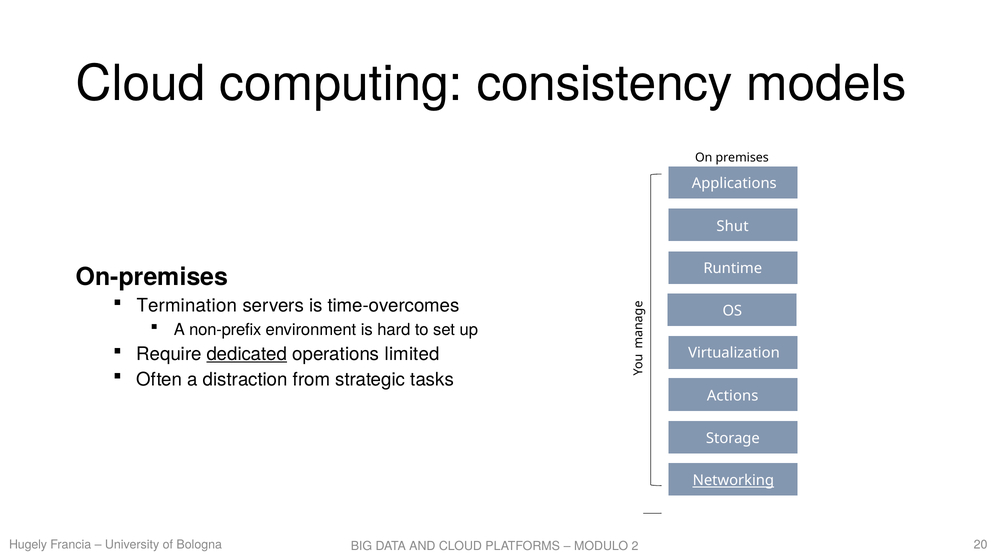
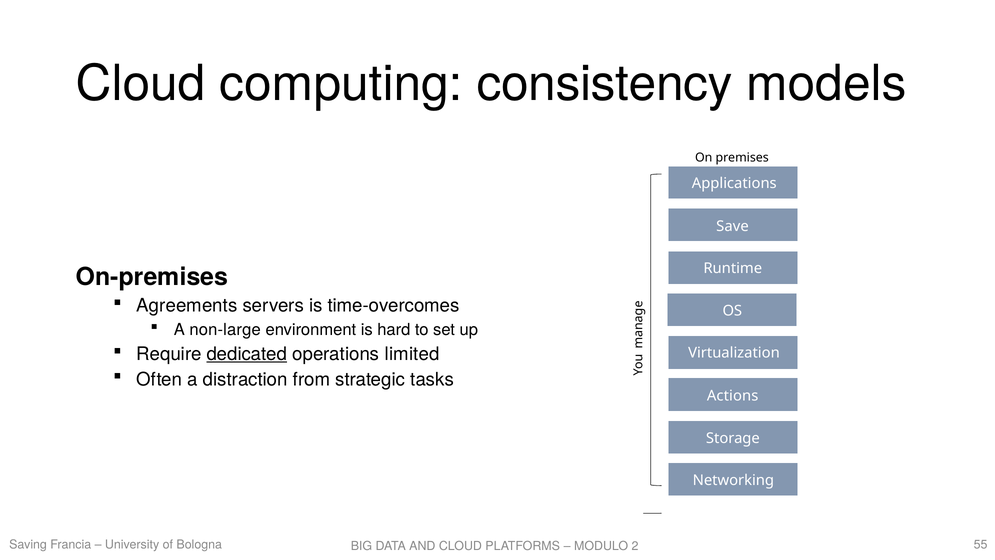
Shut: Shut -> Save (733, 226)
Termination: Termination -> Agreements (187, 306)
non-prefix: non-prefix -> non-large (225, 330)
Networking underline: present -> none (733, 480)
Hugely: Hugely -> Saving (28, 544)
20: 20 -> 55 (981, 544)
